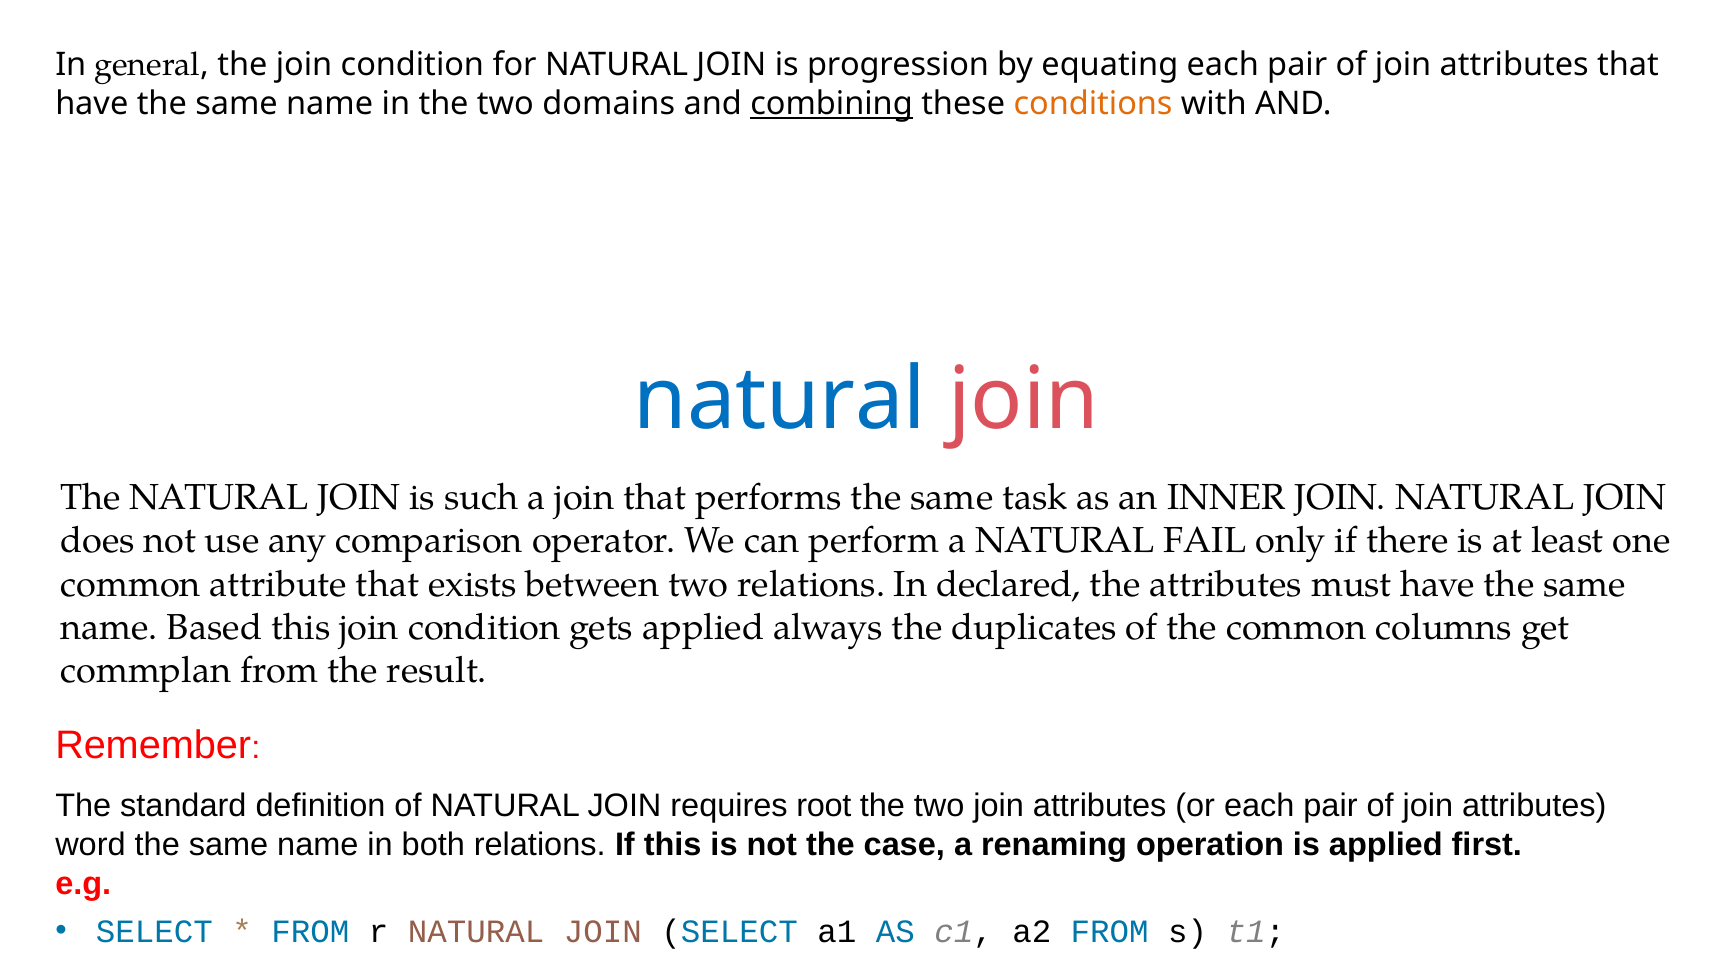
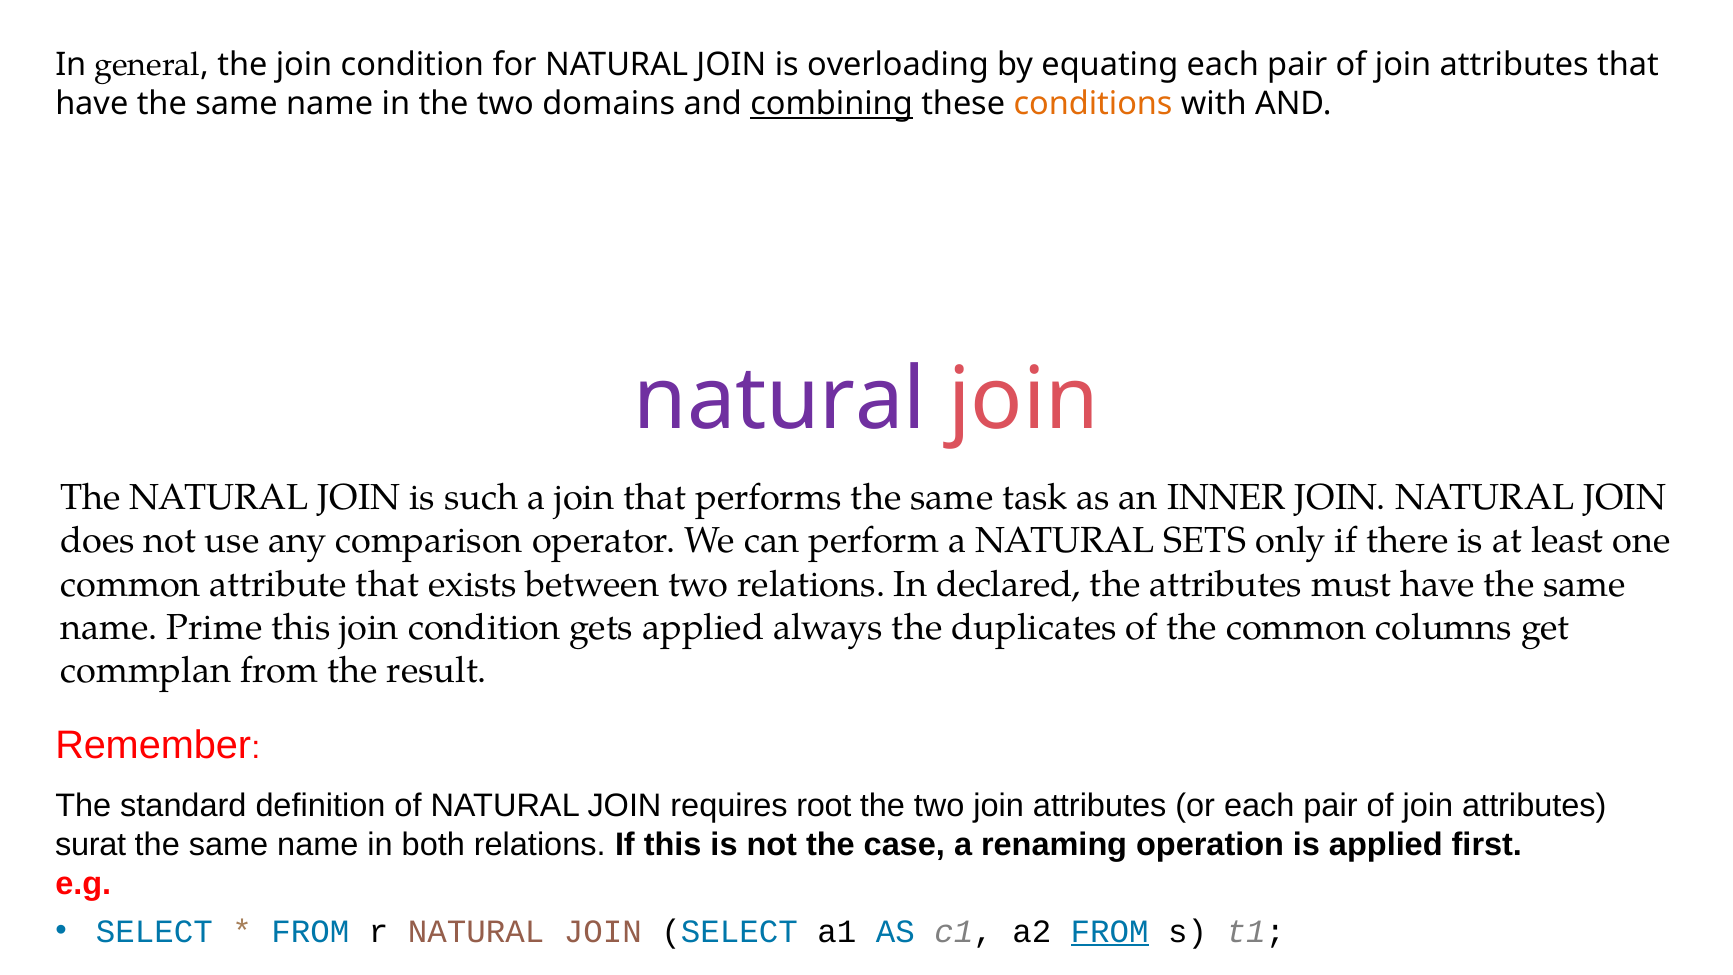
progression: progression -> overloading (898, 65)
natural colour: blue -> purple (780, 400)
FAIL: FAIL -> SETS (1205, 541)
Based: Based -> Prime (215, 627)
word: word -> surat (91, 845)
FROM underline: none -> present (1110, 931)
